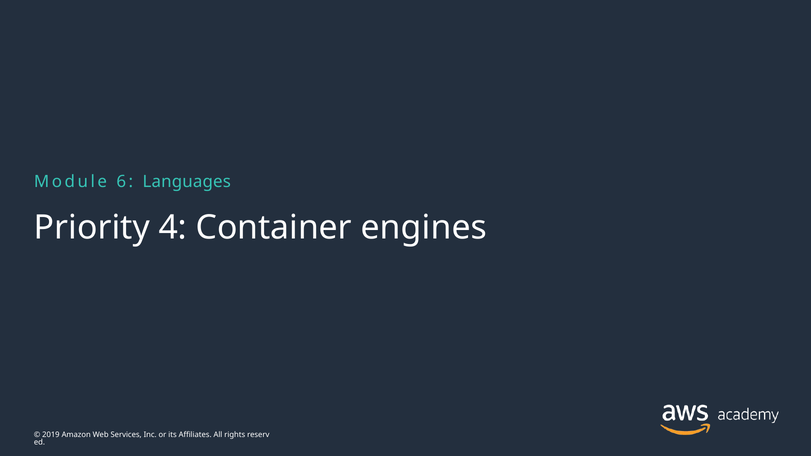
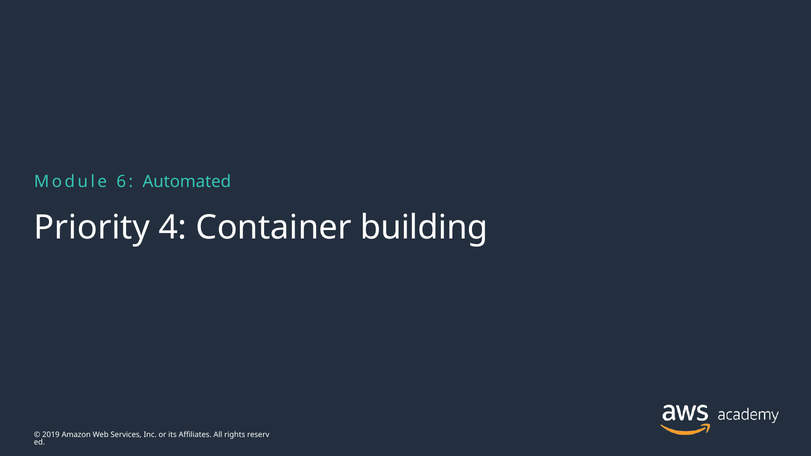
Languages: Languages -> Automated (187, 182)
engines: engines -> building (424, 228)
